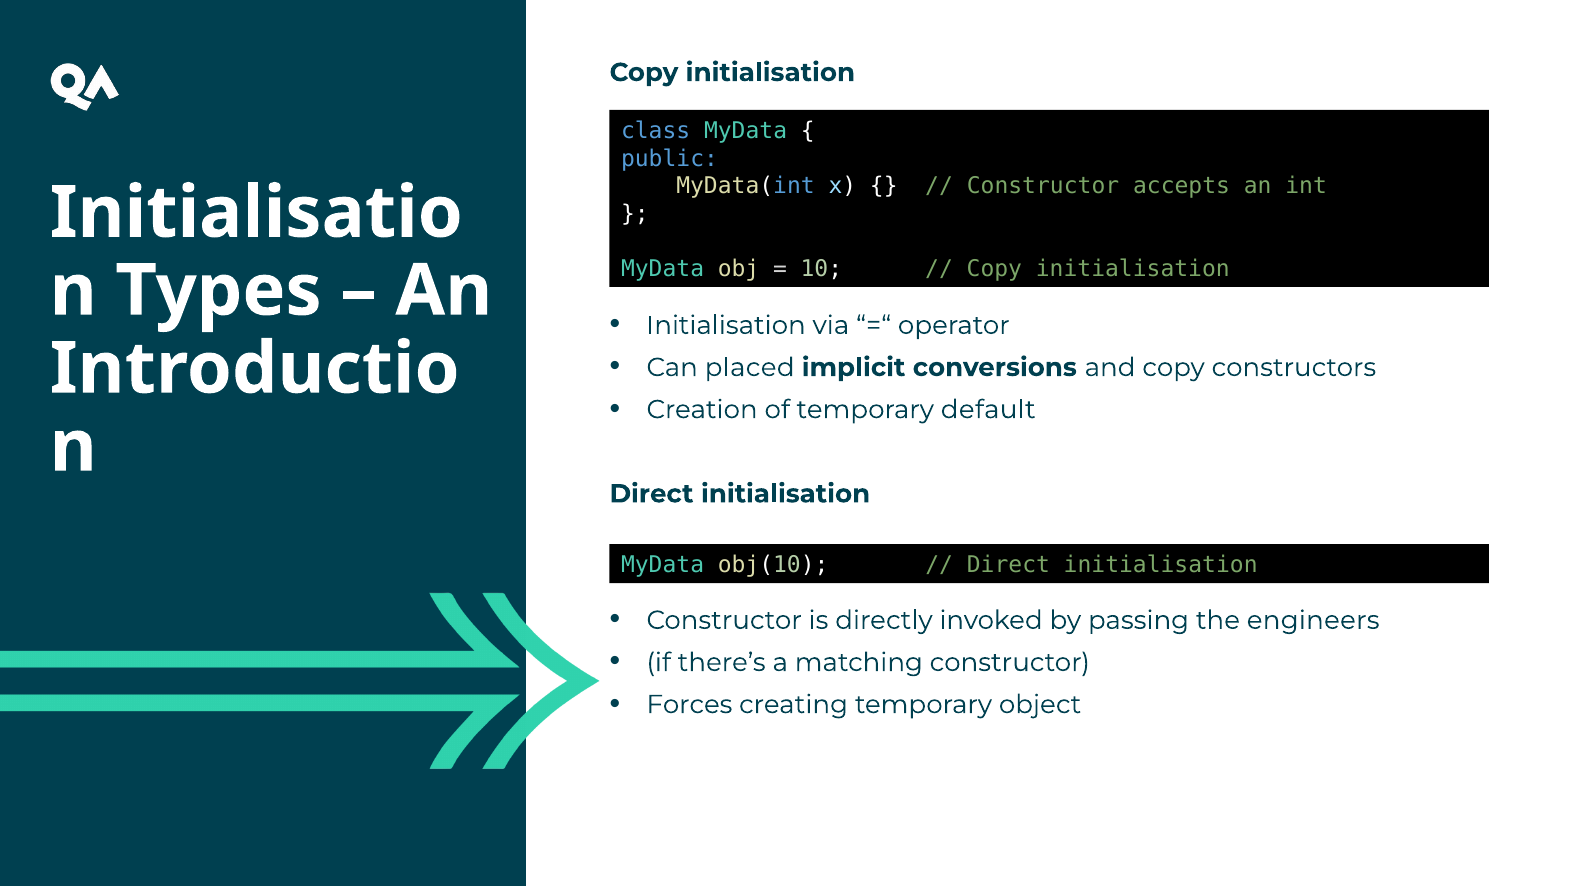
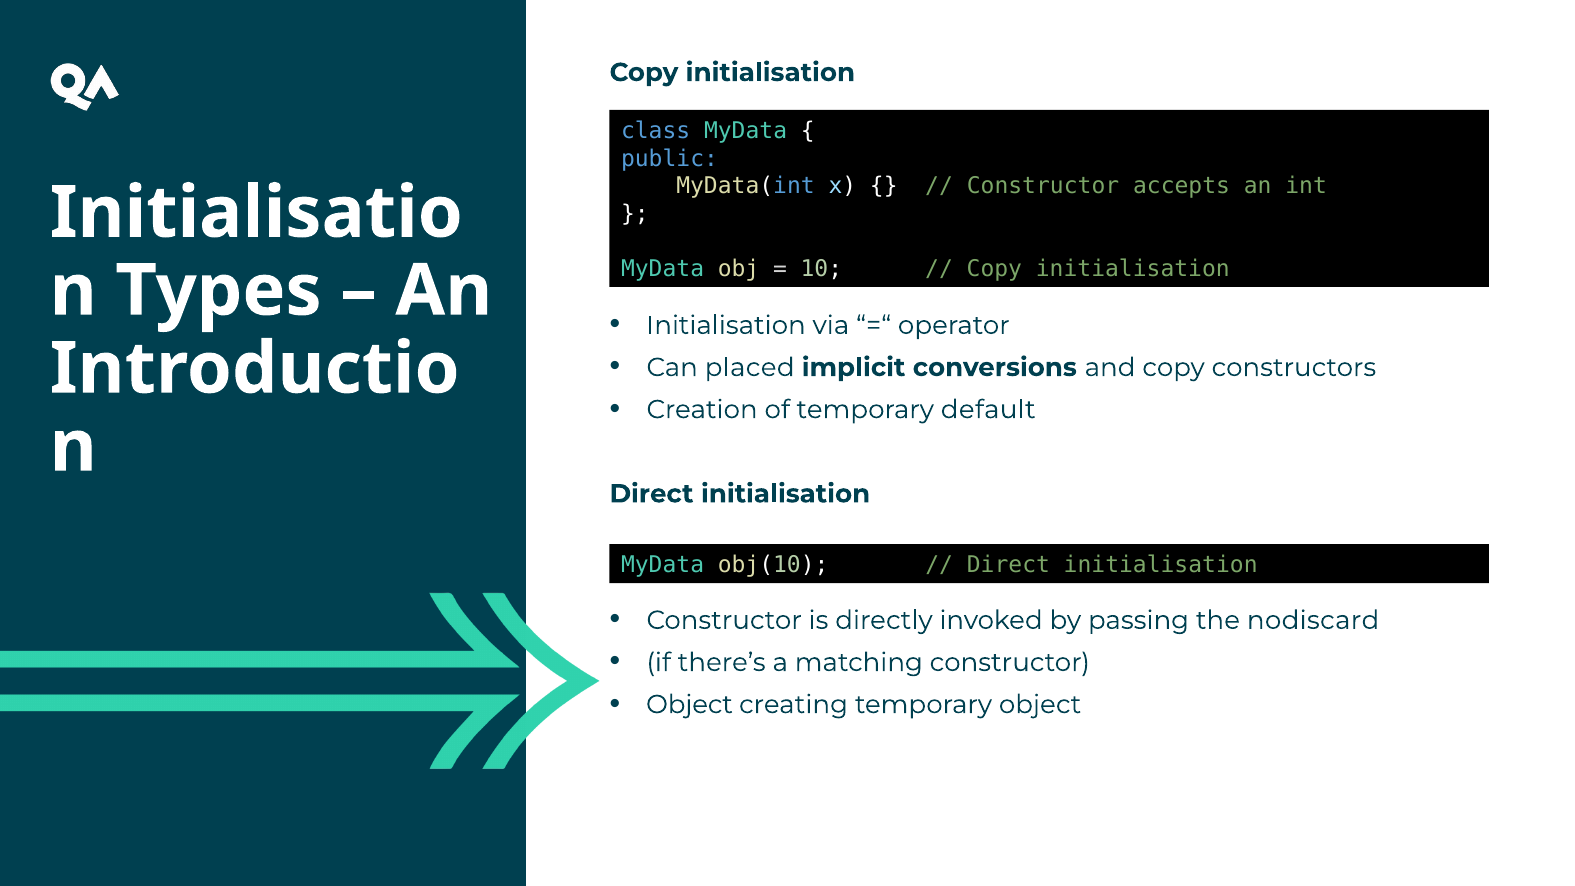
engineers: engineers -> nodiscard (1313, 620)
Forces: Forces -> Object (689, 704)
